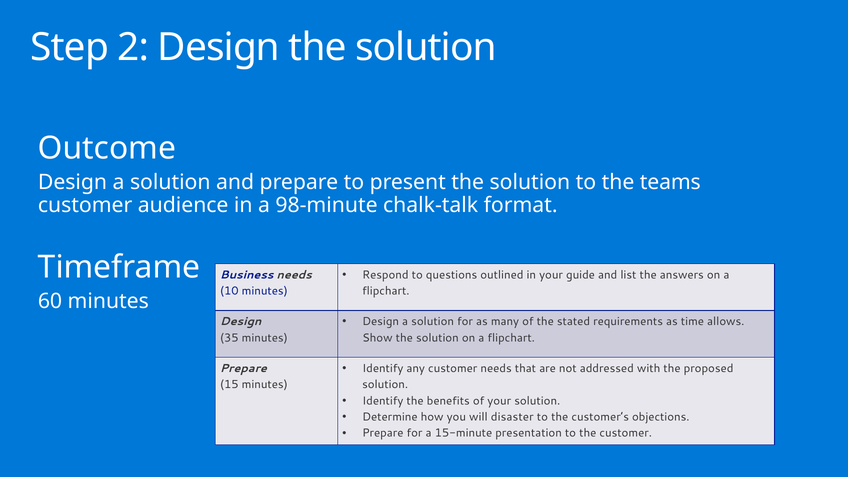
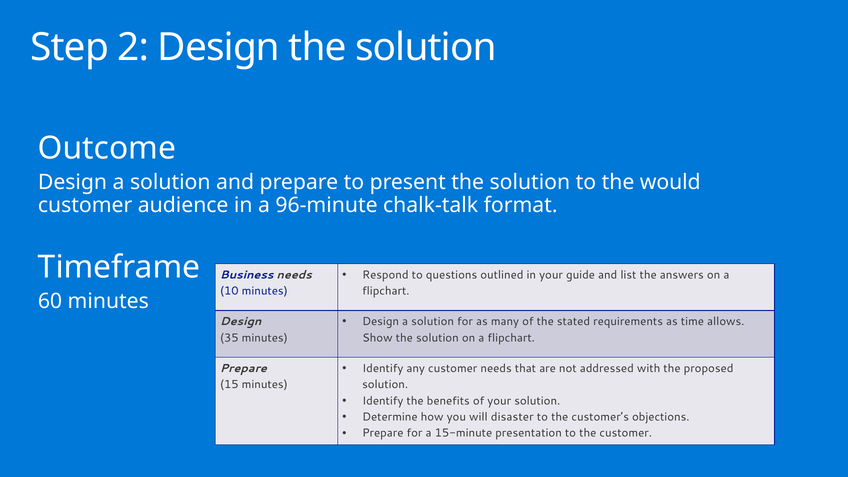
teams: teams -> would (670, 182)
98-minute: 98-minute -> 96-minute (327, 205)
